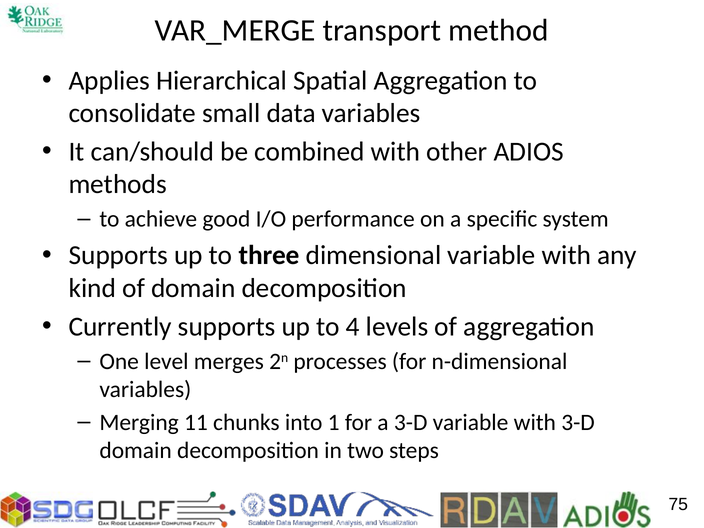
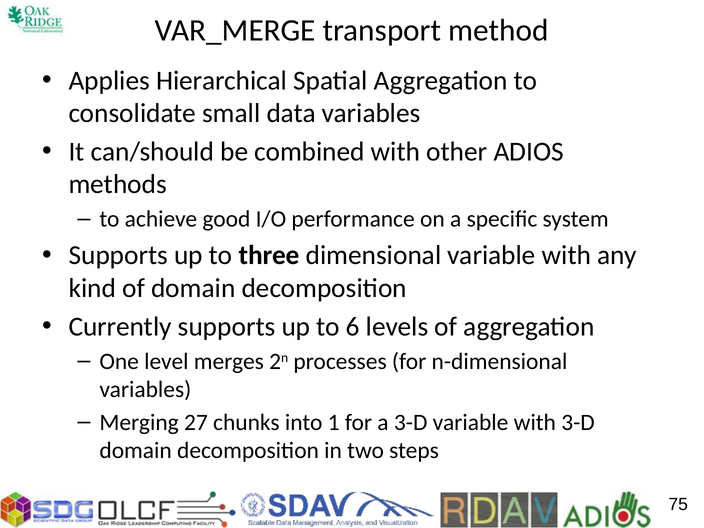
4: 4 -> 6 (353, 327)
11: 11 -> 27 (196, 422)
